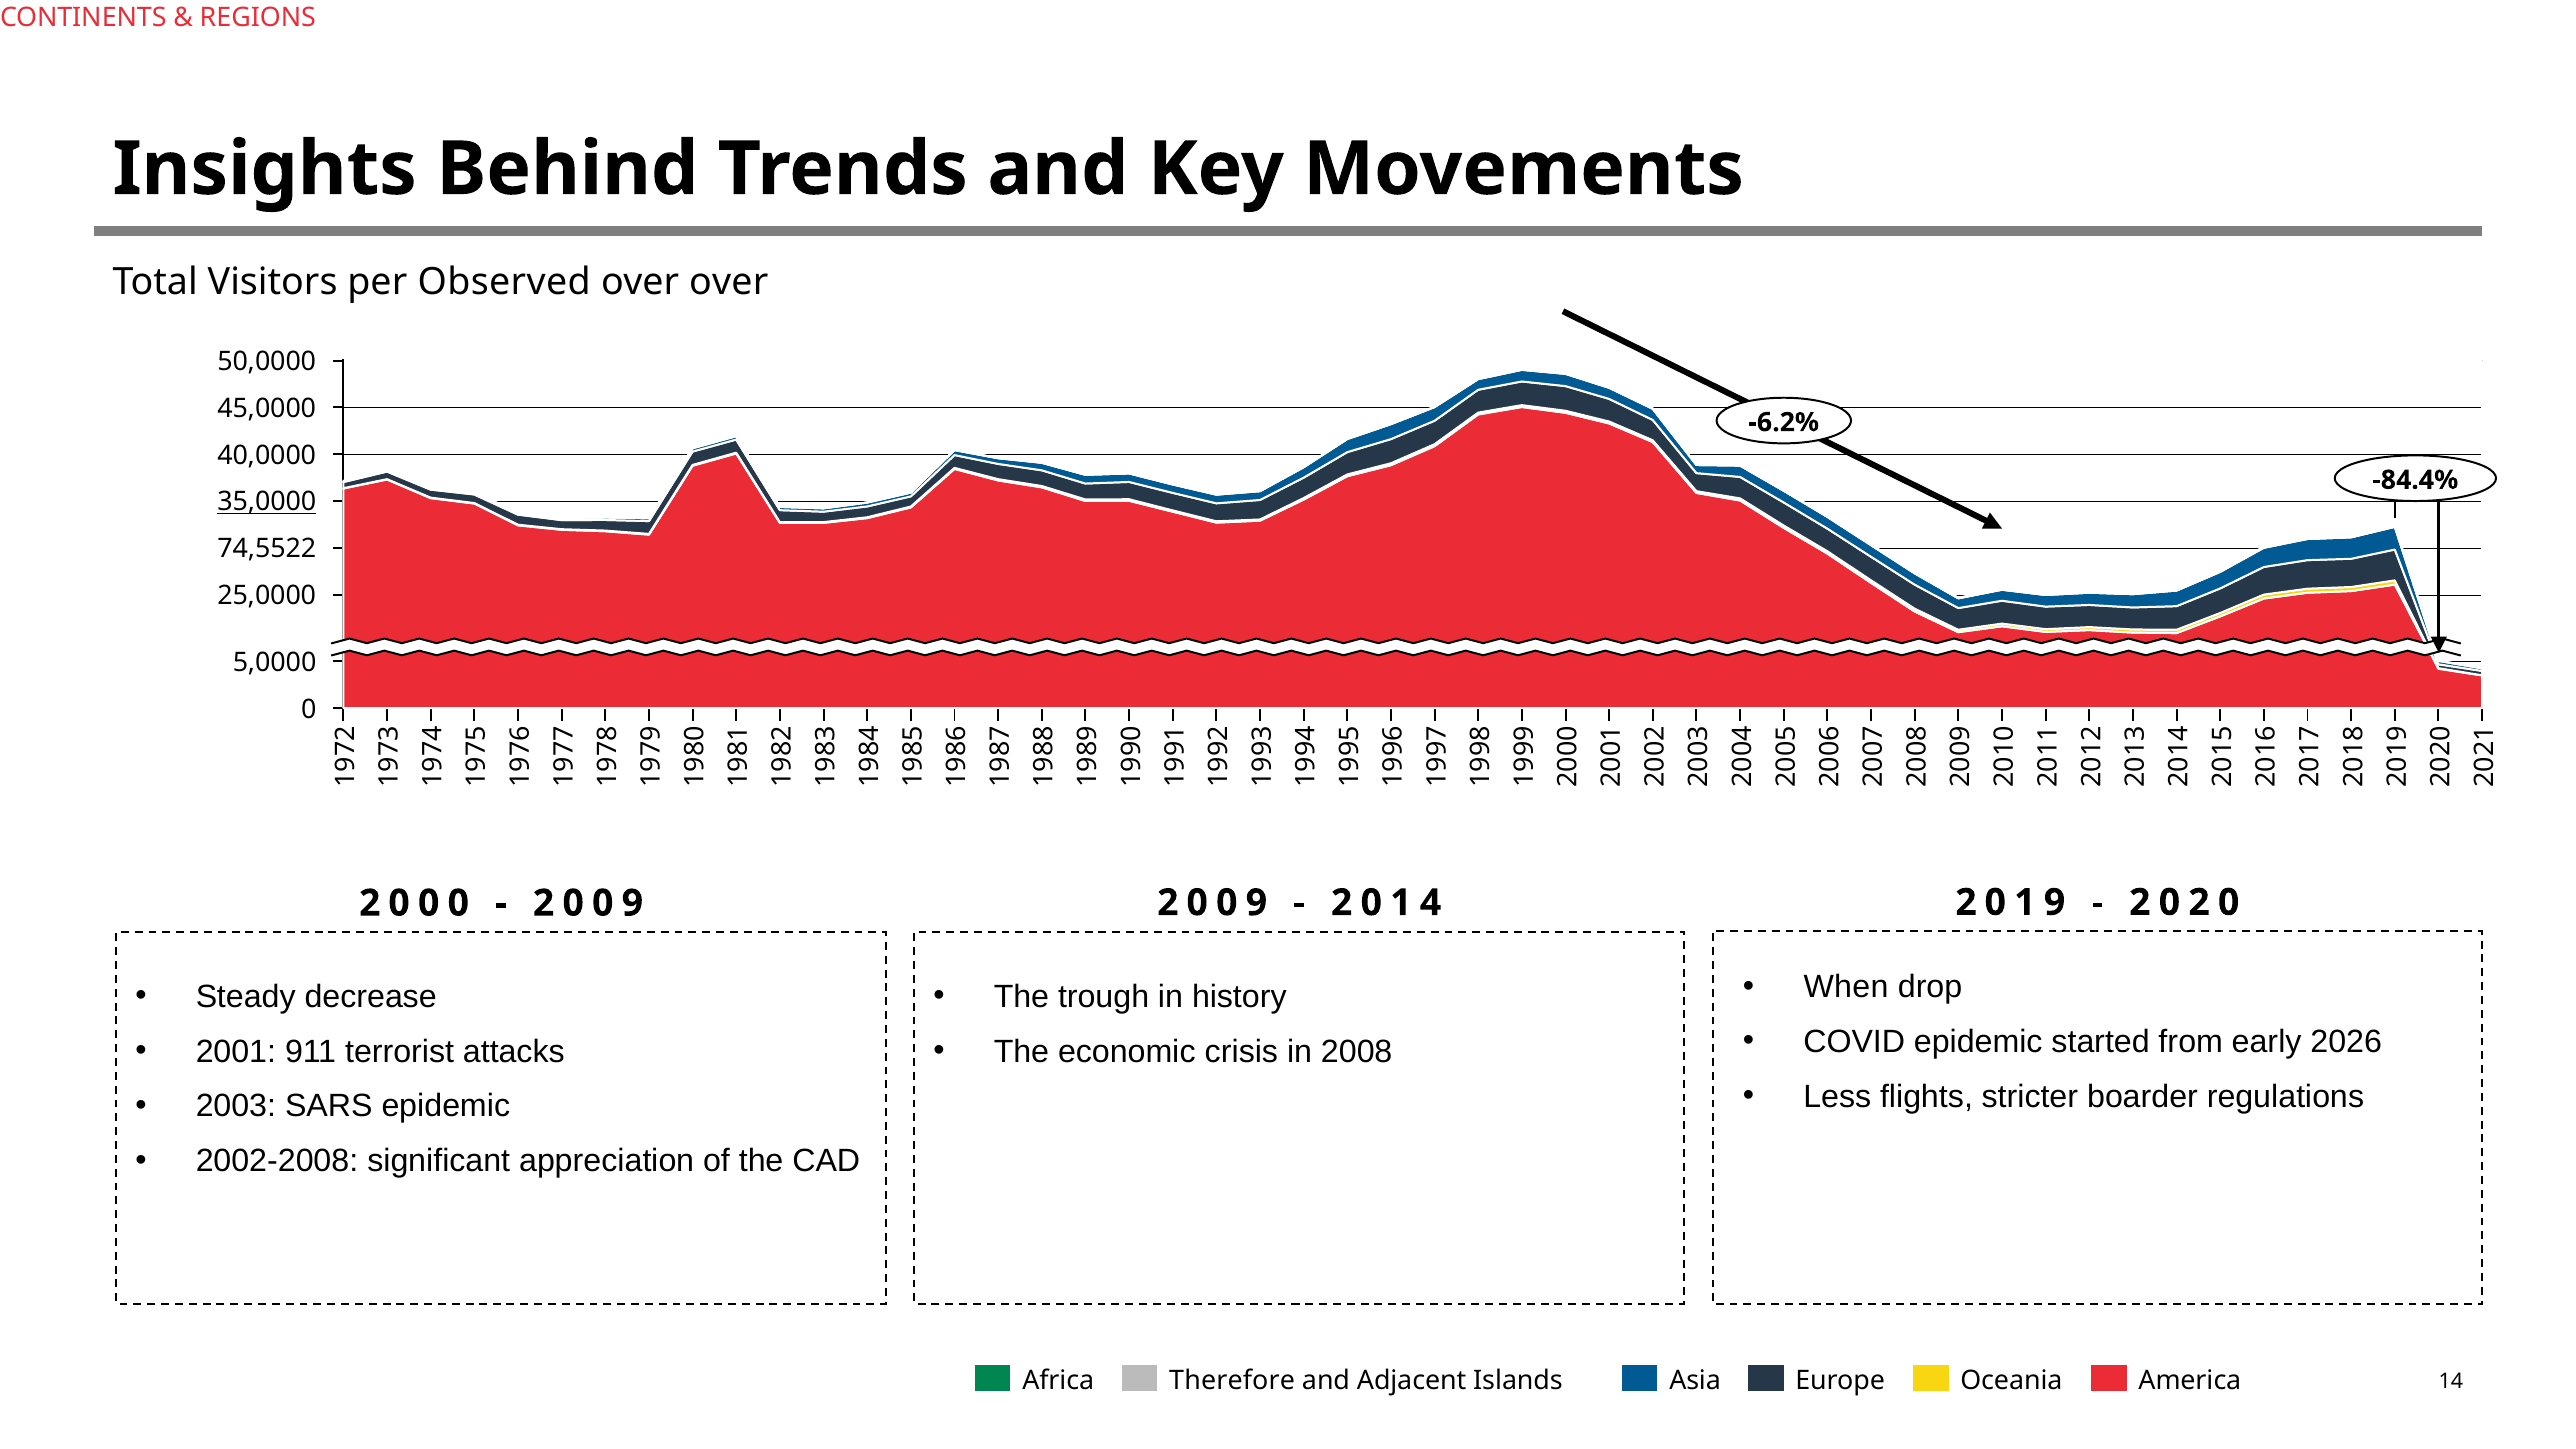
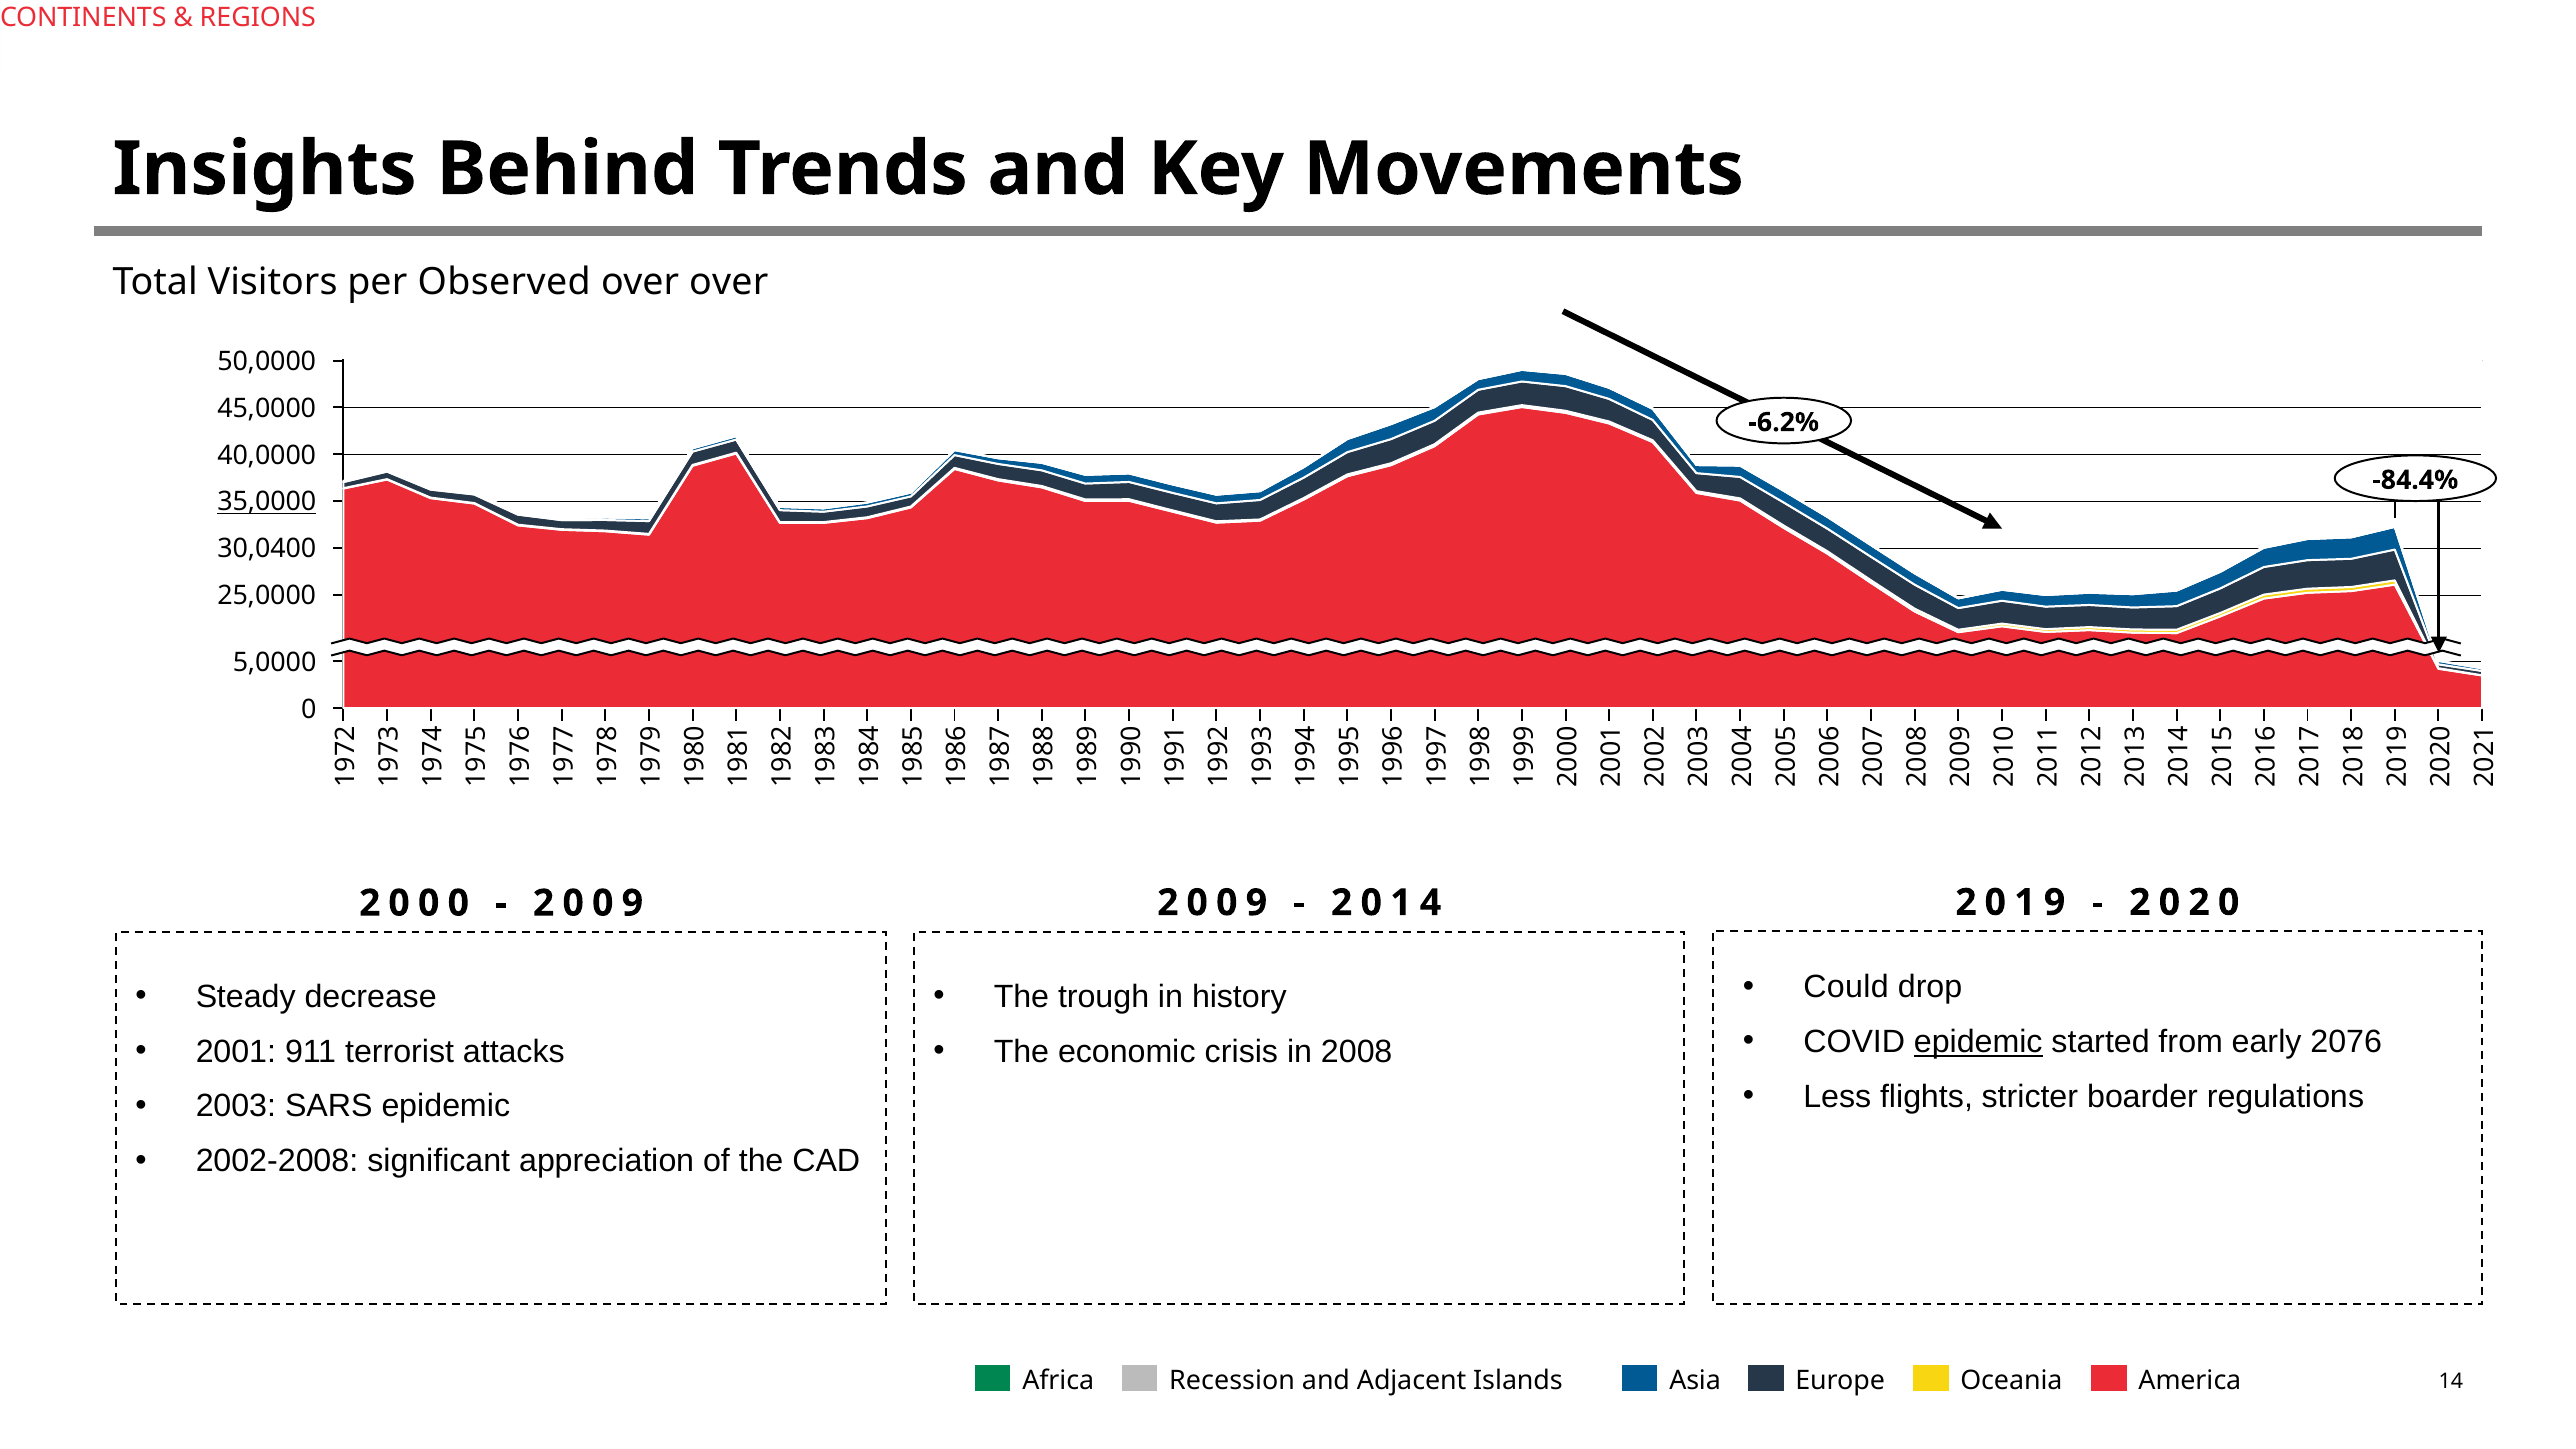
74,5522: 74,5522 -> 30,0400 (267, 549)
When: When -> Could (1846, 987)
epidemic underline: none -> present (1978, 1042)
2026: 2026 -> 2076 (2346, 1042)
Therefore: Therefore -> Recession (1232, 1381)
